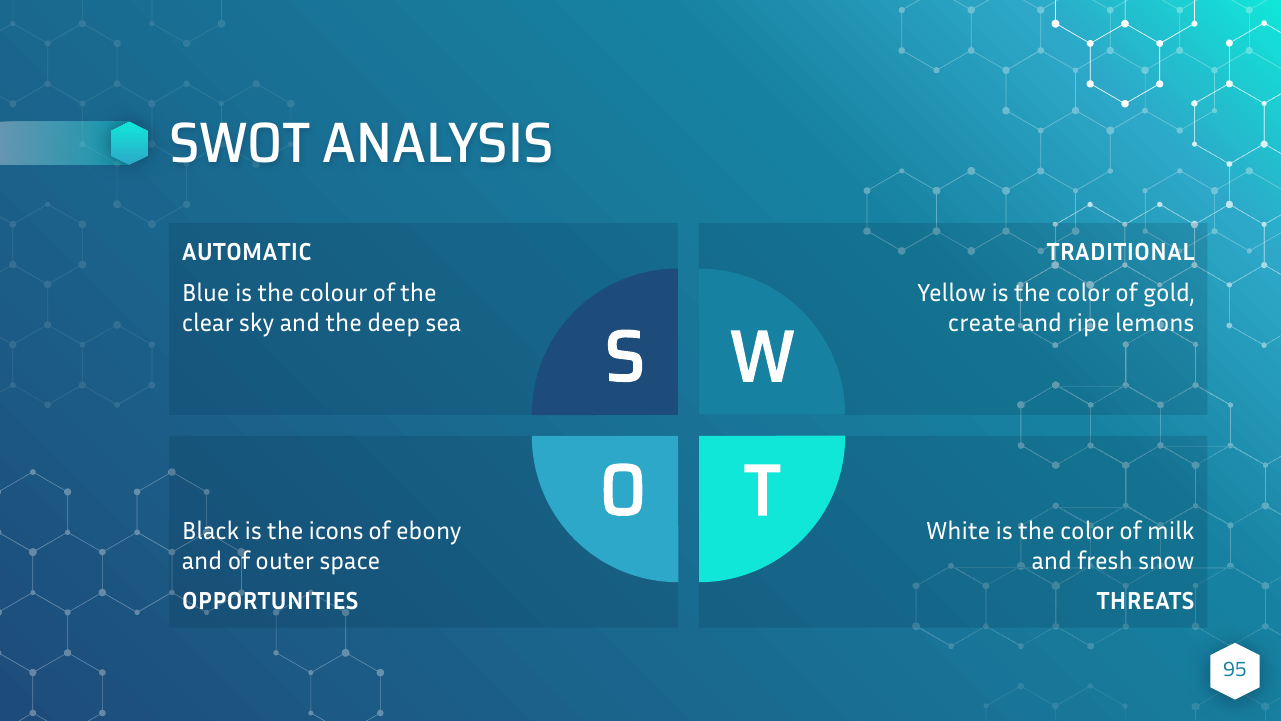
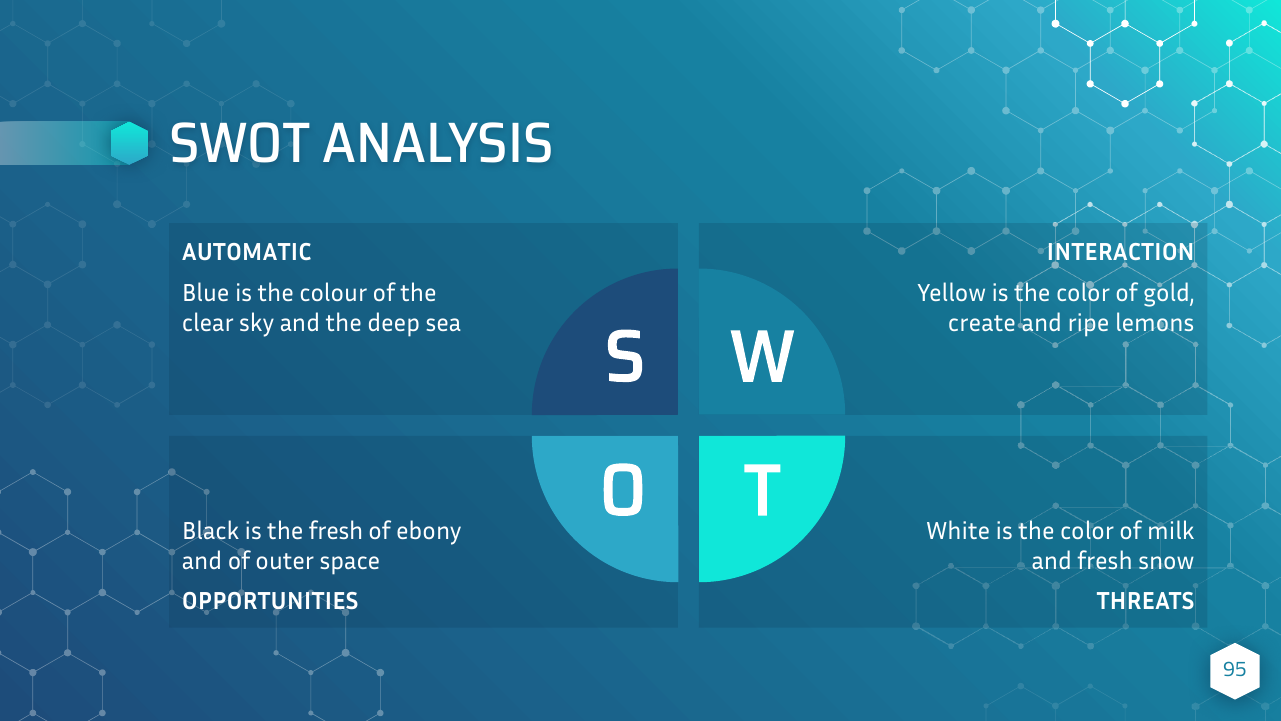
TRADITIONAL: TRADITIONAL -> INTERACTION (1121, 253)
the icons: icons -> fresh (336, 531)
